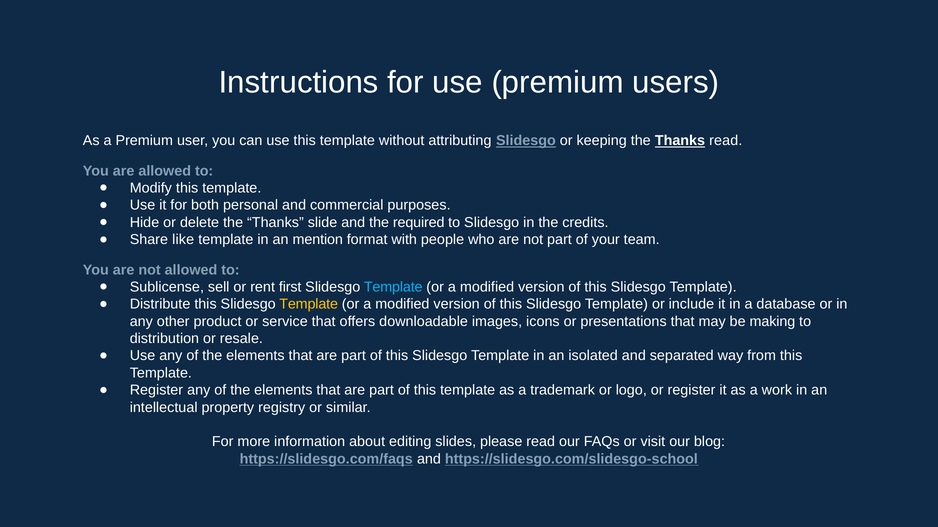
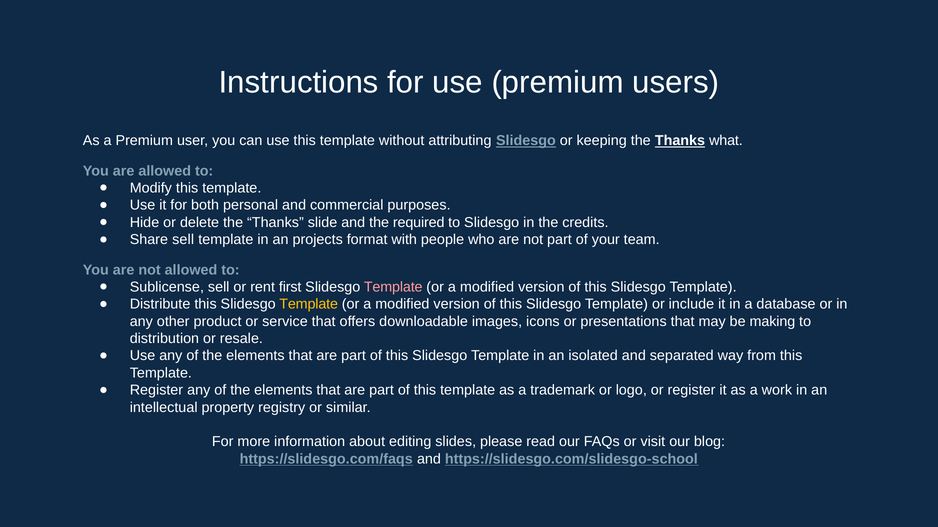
Thanks read: read -> what (726, 141)
Share like: like -> sell (183, 240)
mention: mention -> projects (318, 240)
Template colour: light blue -> pink (393, 287)
